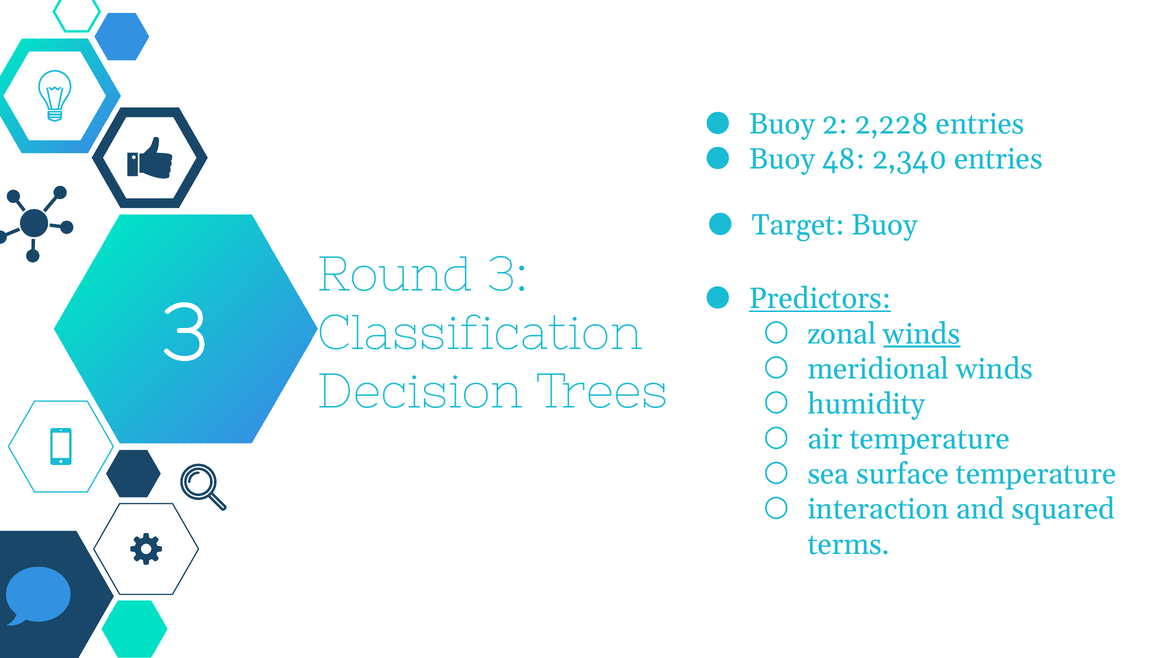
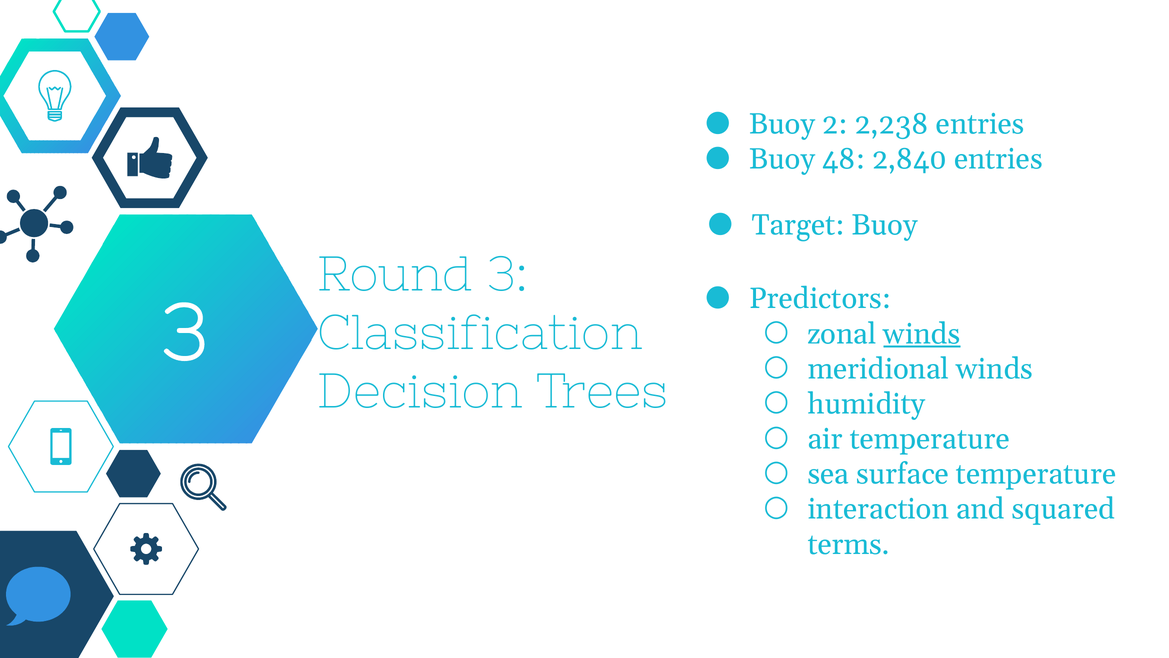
2,228: 2,228 -> 2,238 (892, 124)
2,340: 2,340 -> 2,840 (910, 159)
Predictors underline: present -> none (820, 299)
